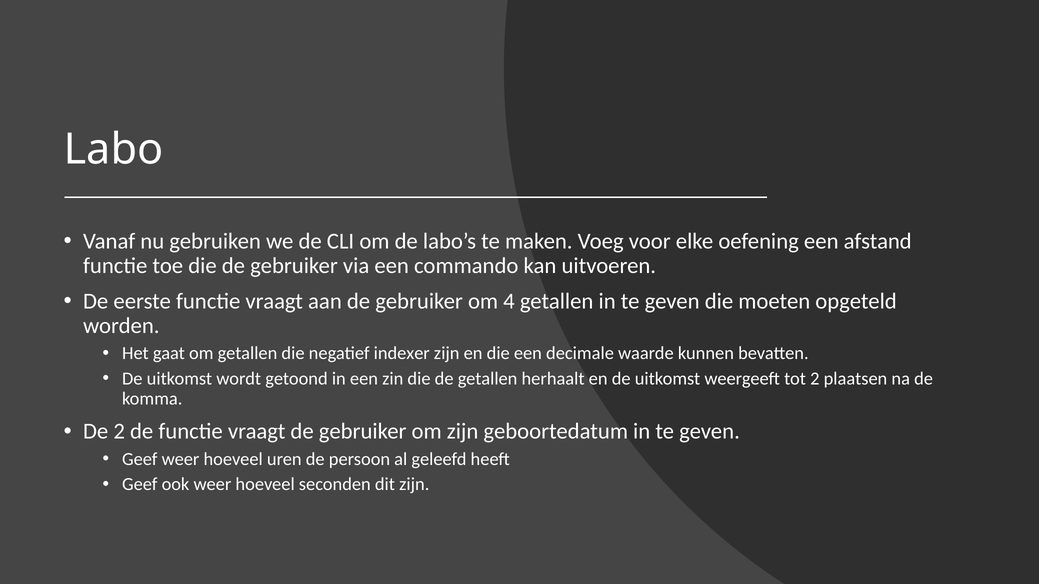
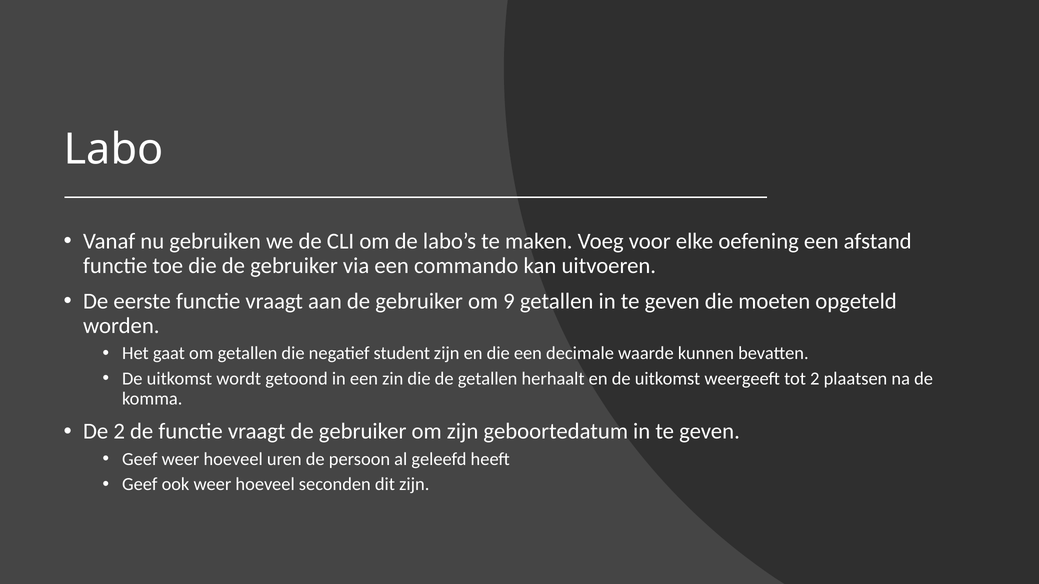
4: 4 -> 9 (509, 301)
indexer: indexer -> student (402, 354)
